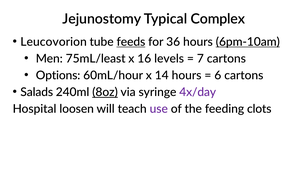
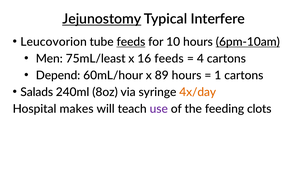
Jejunostomy underline: none -> present (102, 19)
Complex: Complex -> Interfere (218, 19)
36: 36 -> 10 (173, 42)
16 levels: levels -> feeds (169, 59)
7: 7 -> 4 (200, 59)
Options: Options -> Depend (58, 75)
14: 14 -> 89 (162, 75)
6: 6 -> 1 (218, 75)
8oz underline: present -> none (105, 92)
4x/day colour: purple -> orange (198, 92)
loosen: loosen -> makes (77, 109)
